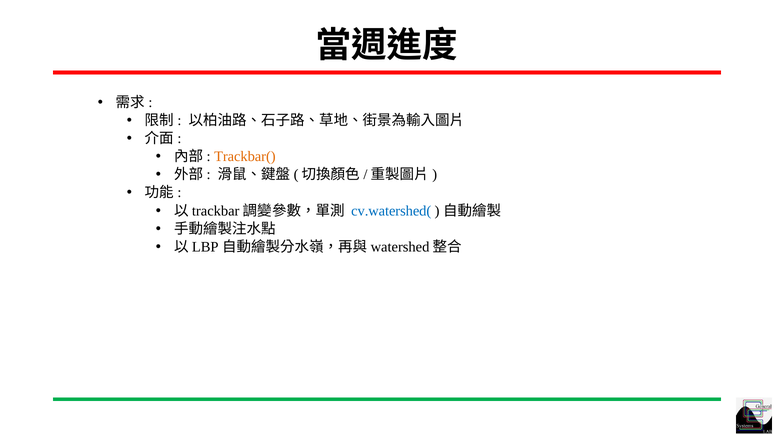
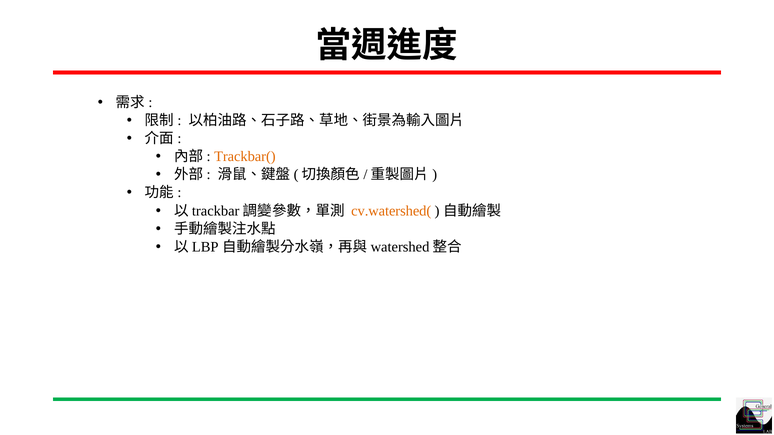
cv.watershed( colour: blue -> orange (391, 211)
